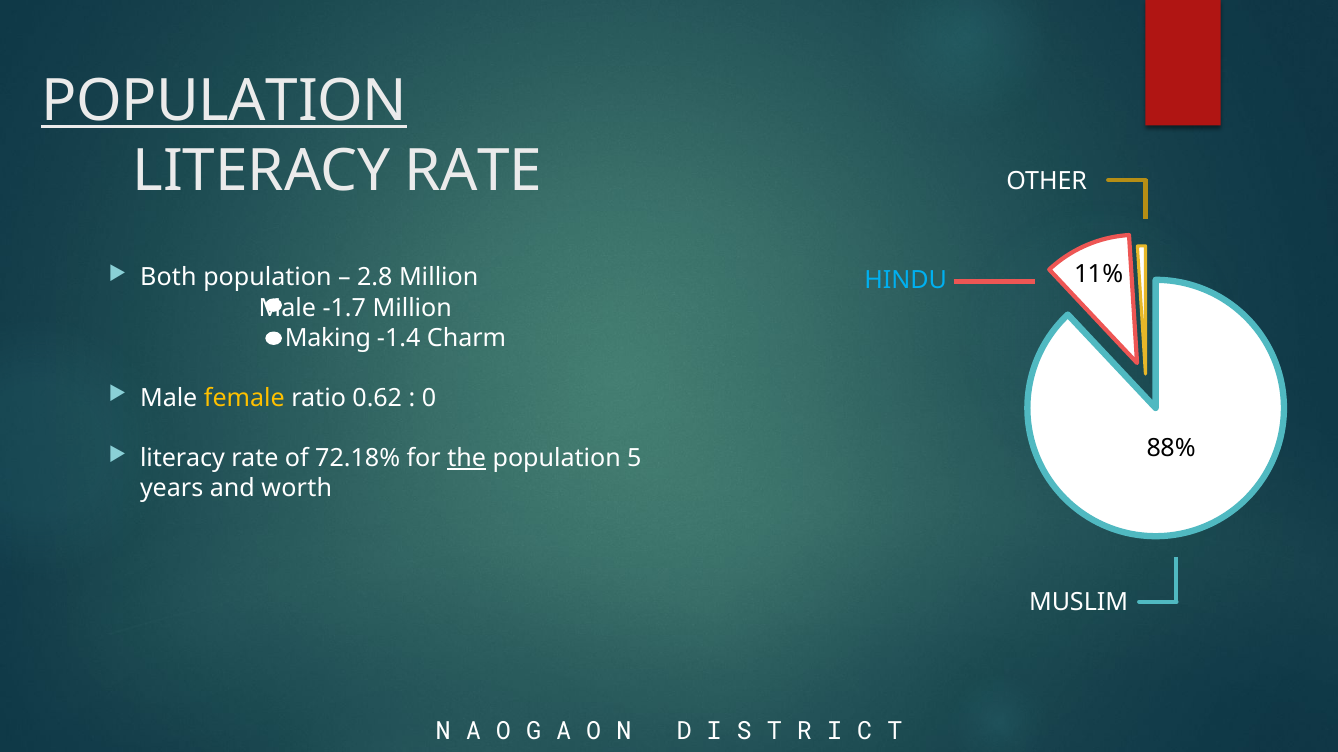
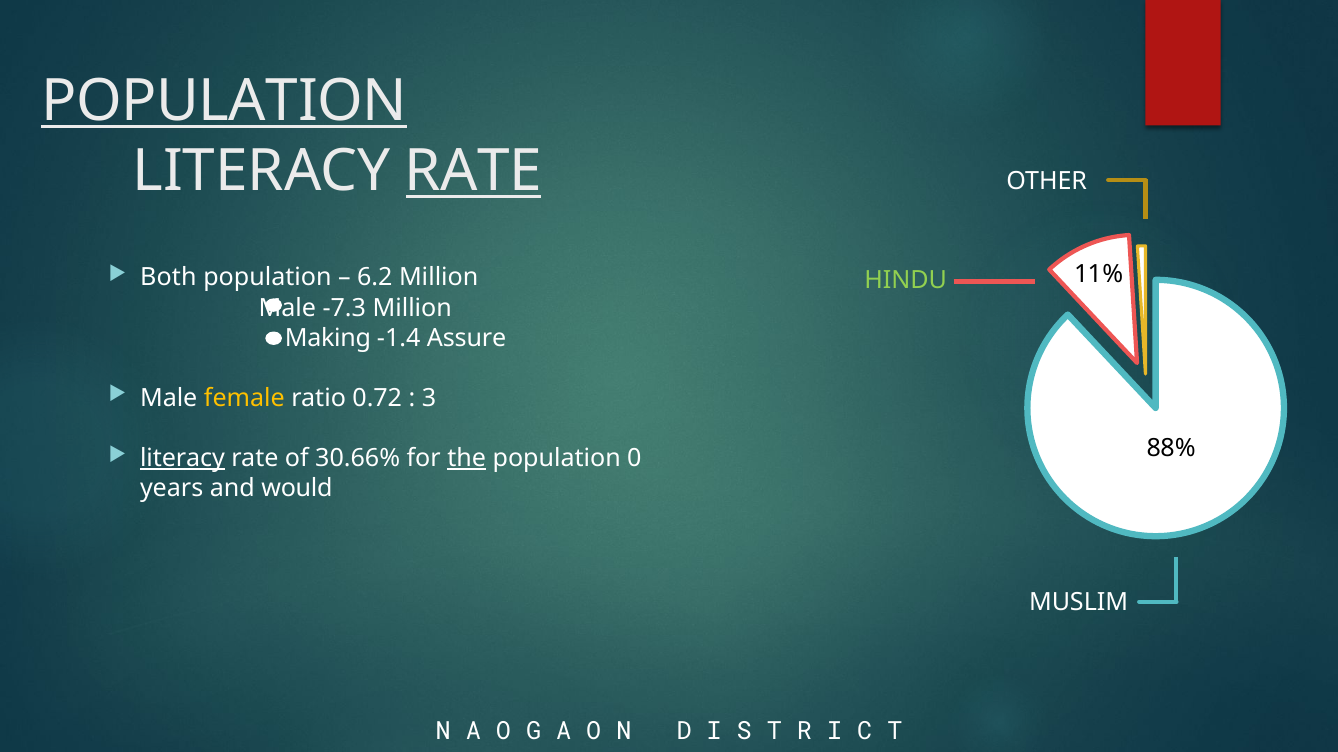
RATE underline: none -> present (473, 172)
2.8: 2.8 -> 6.2 (375, 278)
HINDU colour: light blue -> light green (906, 281)
-1.7: -1.7 -> -7.3 (344, 308)
Charm: Charm -> Assure (467, 338)
0.62: 0.62 -> 0.72 (377, 398)
0: 0 -> 3 (429, 398)
literacy underline: none -> present (182, 459)
72.18%: 72.18% -> 30.66% (358, 459)
5: 5 -> 0 (634, 459)
worth: worth -> would (297, 489)
